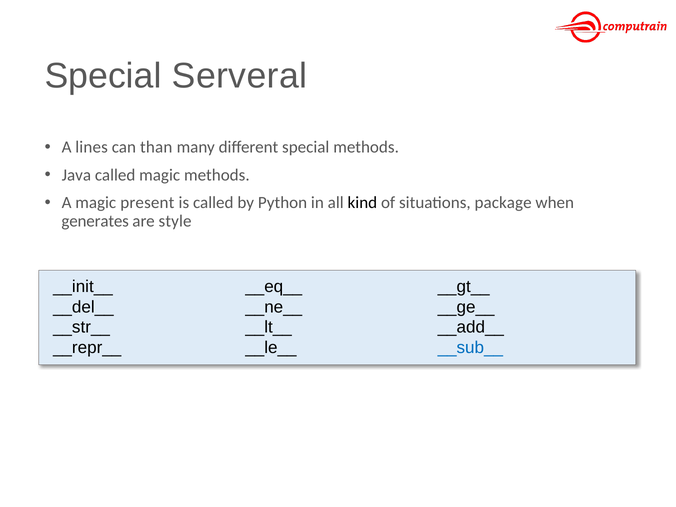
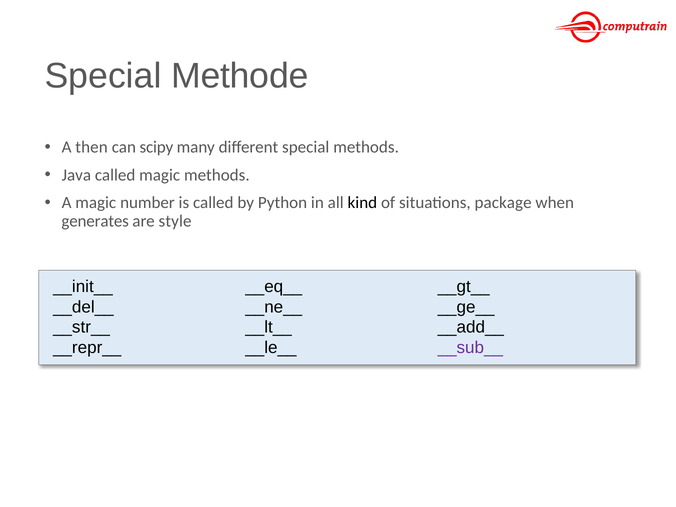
Serveral: Serveral -> Methode (240, 76)
lines: lines -> then (92, 147)
than: than -> scipy (156, 147)
present: present -> number (147, 203)
__sub__ colour: blue -> purple (470, 348)
